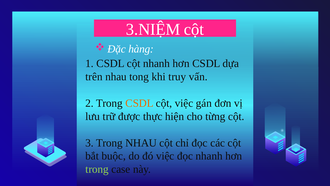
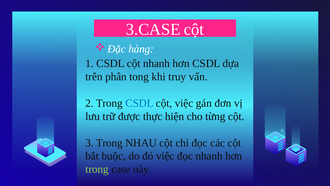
3.NIỆM: 3.NIỆM -> 3.CASE (153, 29)
trên nhau: nhau -> phân (116, 77)
CSDL colour: orange -> blue (140, 103)
